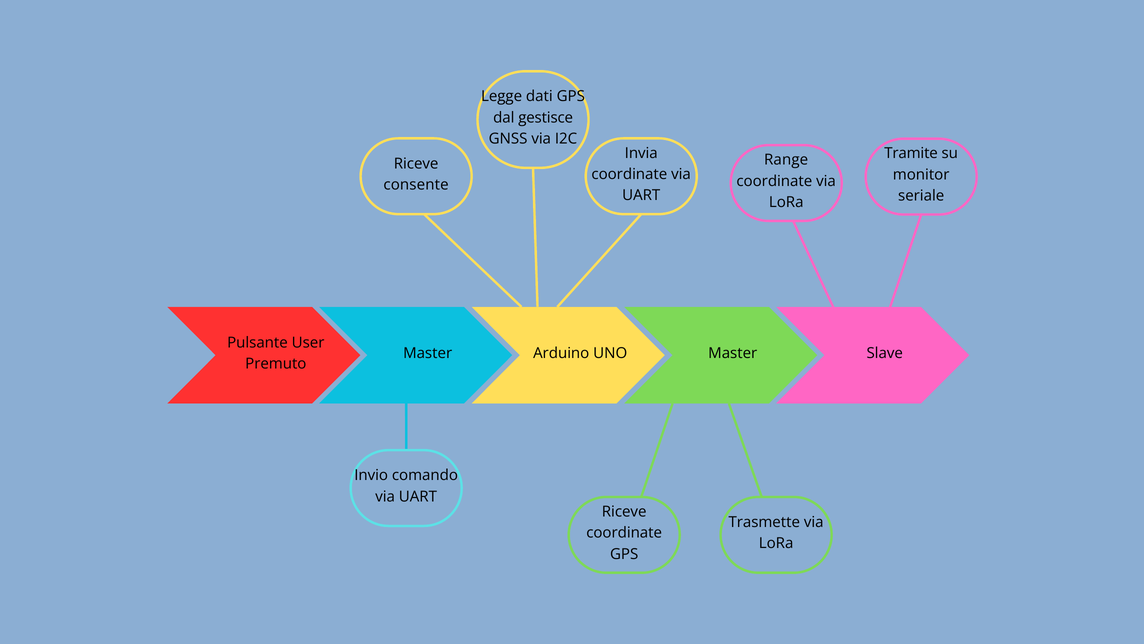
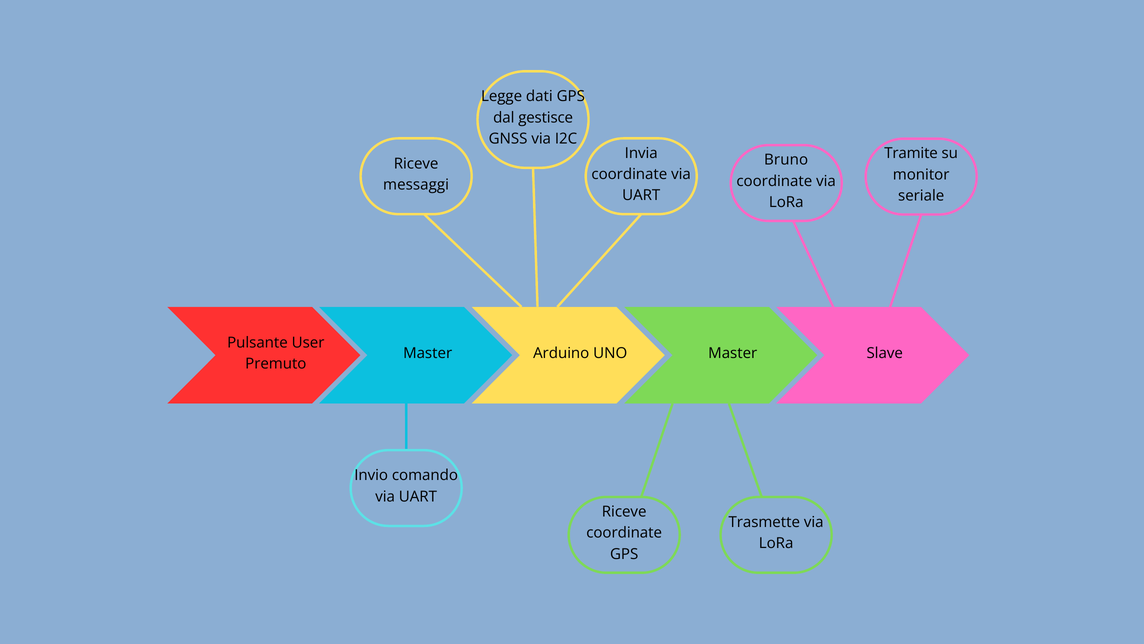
Range: Range -> Bruno (786, 160)
consente: consente -> messaggi (416, 185)
